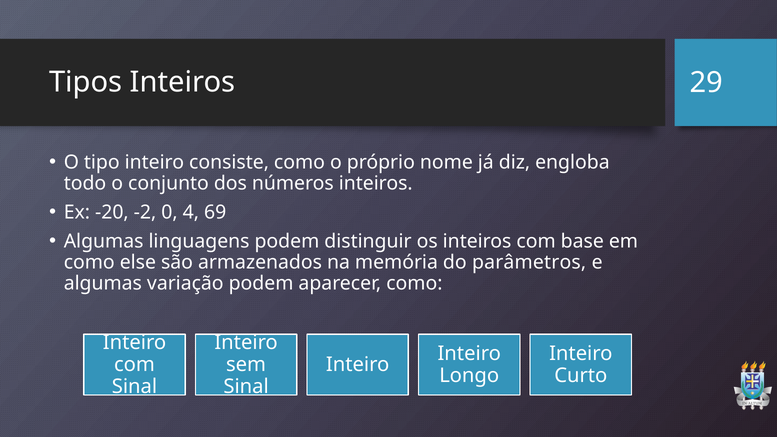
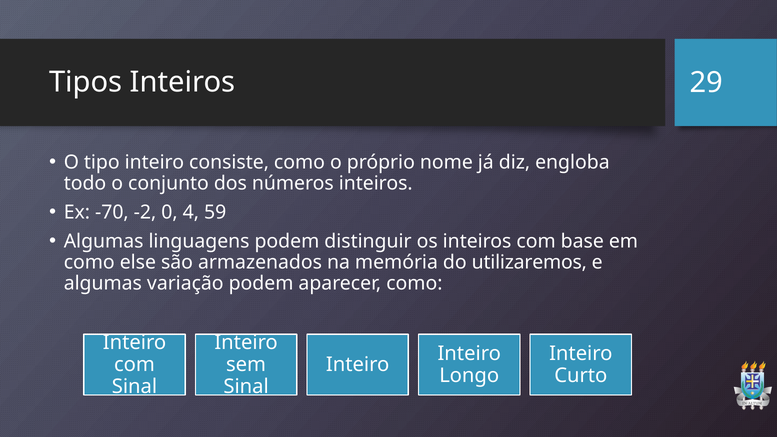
-20: -20 -> -70 (112, 212)
69: 69 -> 59 (215, 212)
parâmetros: parâmetros -> utilizaremos (529, 262)
